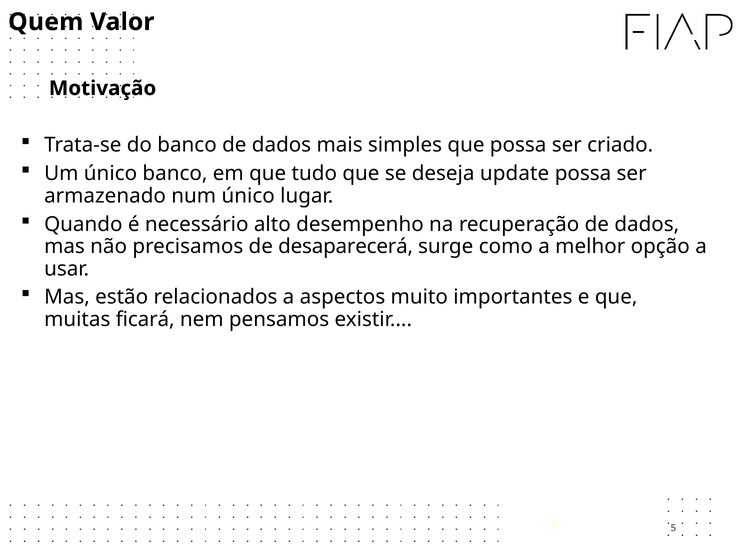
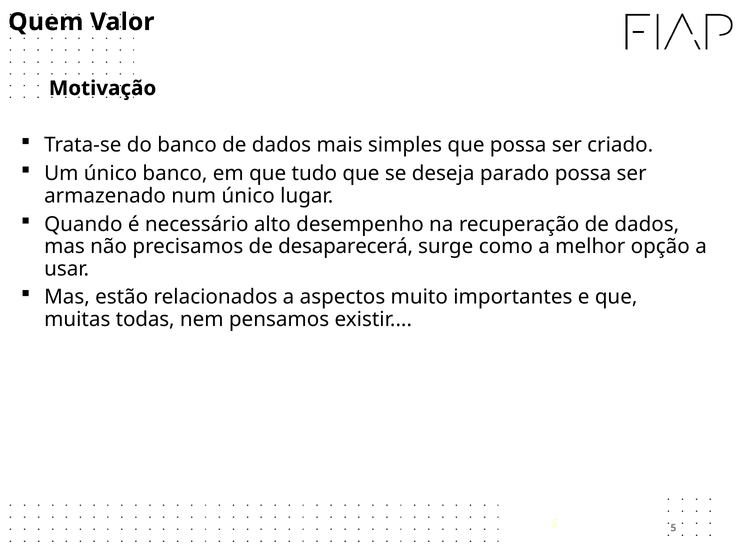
update: update -> parado (515, 174)
ficará: ficará -> todas (145, 320)
